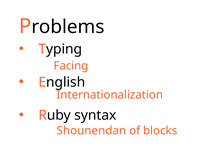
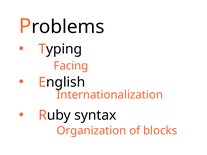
Shounendan: Shounendan -> Organization (91, 131)
